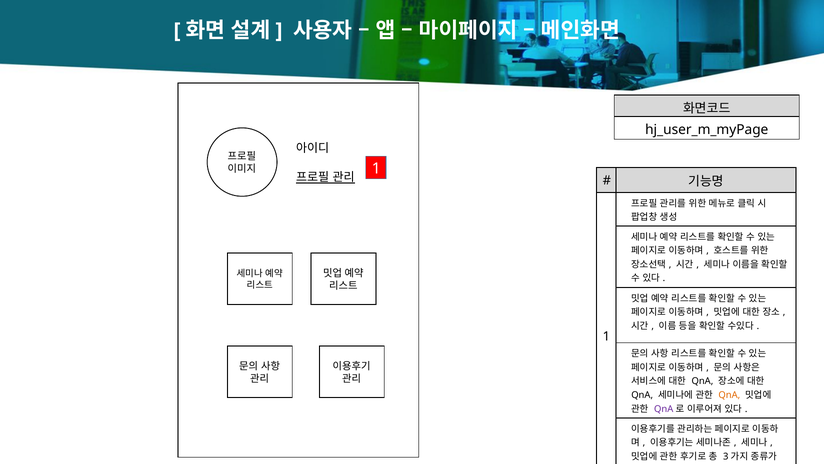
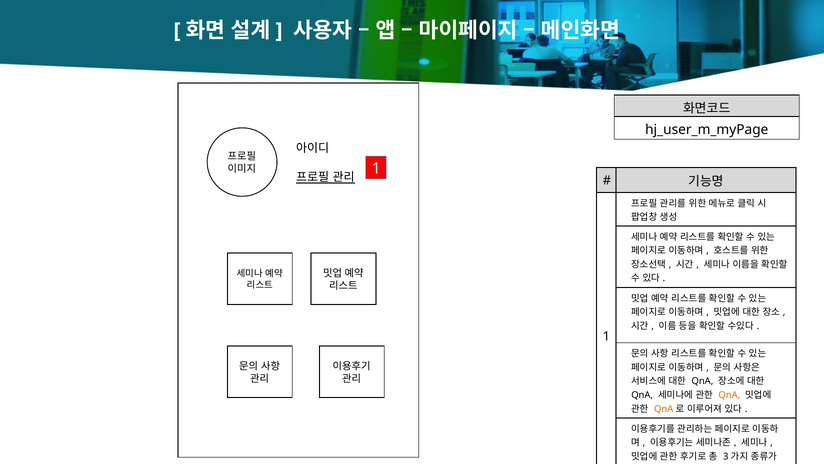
QnA colour: purple -> orange (664, 409)
